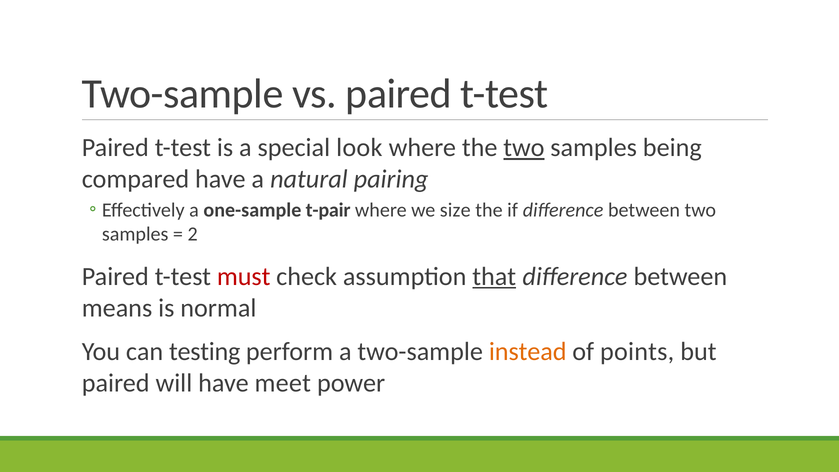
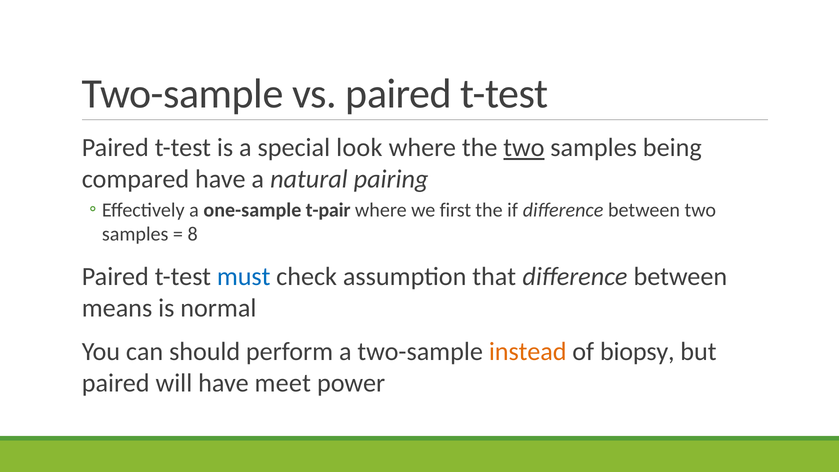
size: size -> first (455, 210)
2: 2 -> 8 (193, 234)
must colour: red -> blue (244, 276)
that underline: present -> none (494, 276)
testing: testing -> should (205, 352)
points: points -> biopsy (637, 352)
